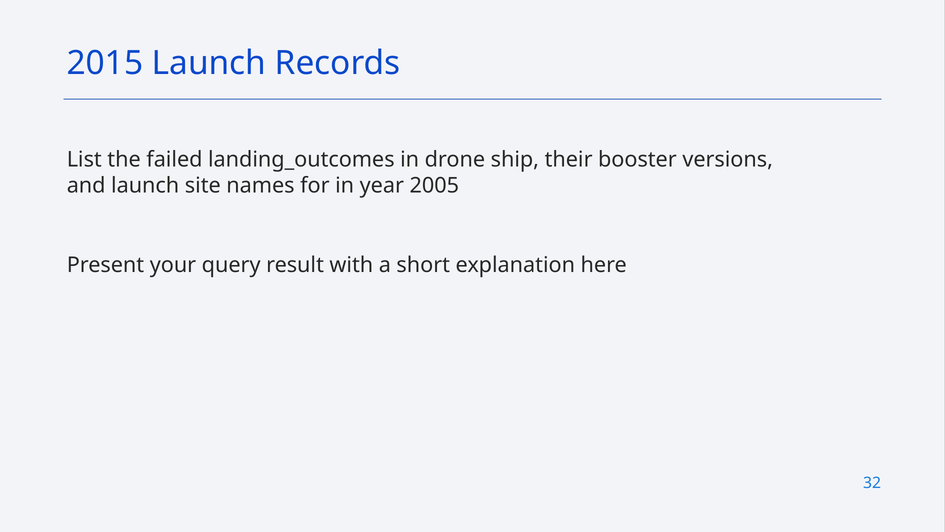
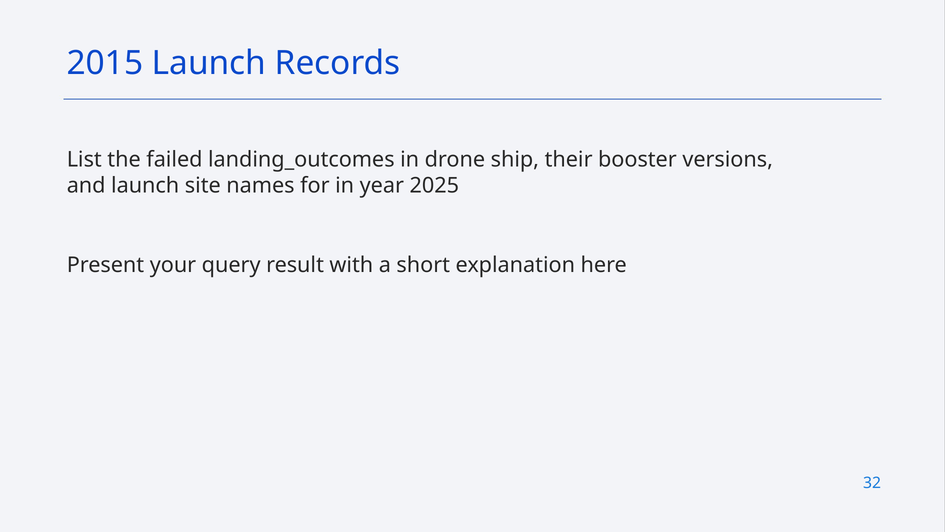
2005: 2005 -> 2025 (434, 185)
